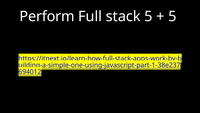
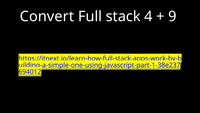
Perform: Perform -> Convert (47, 16)
stack 5: 5 -> 4 (148, 16)
5: 5 -> 9 (172, 16)
